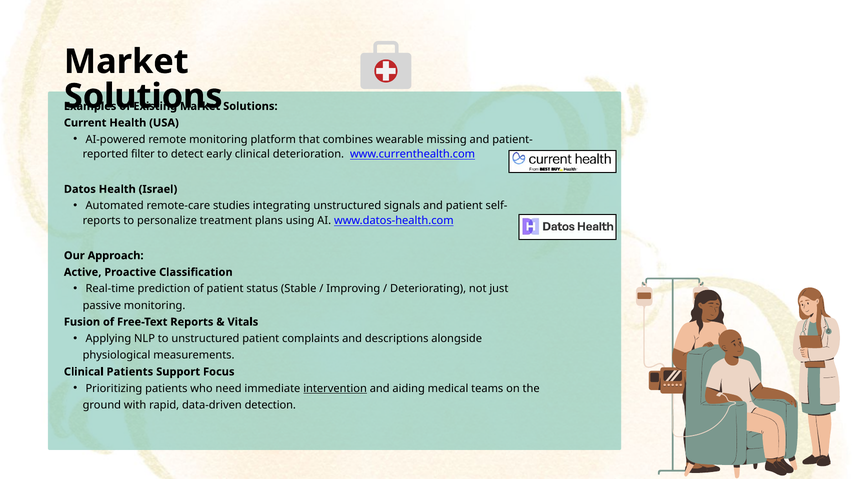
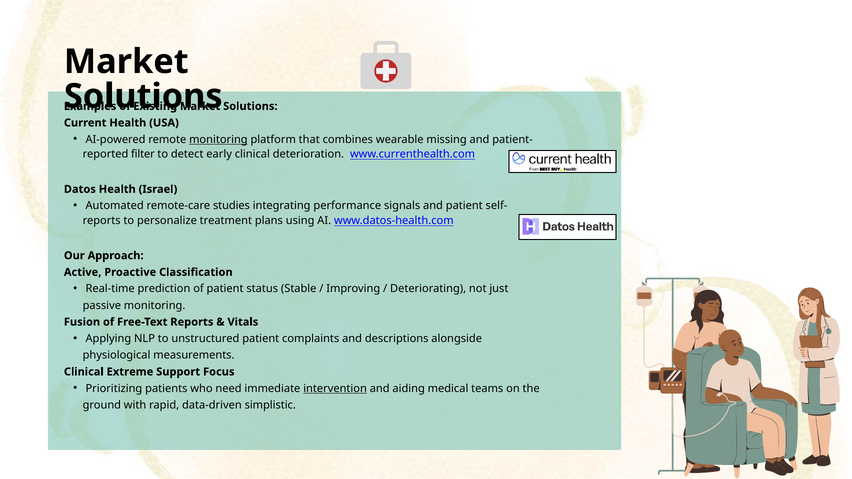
monitoring underline: none -> present (218, 139)
integrating unstructured: unstructured -> performance (347, 206)
Clinical Patients: Patients -> Extreme (130, 372)
detection: detection -> simplistic (270, 405)
